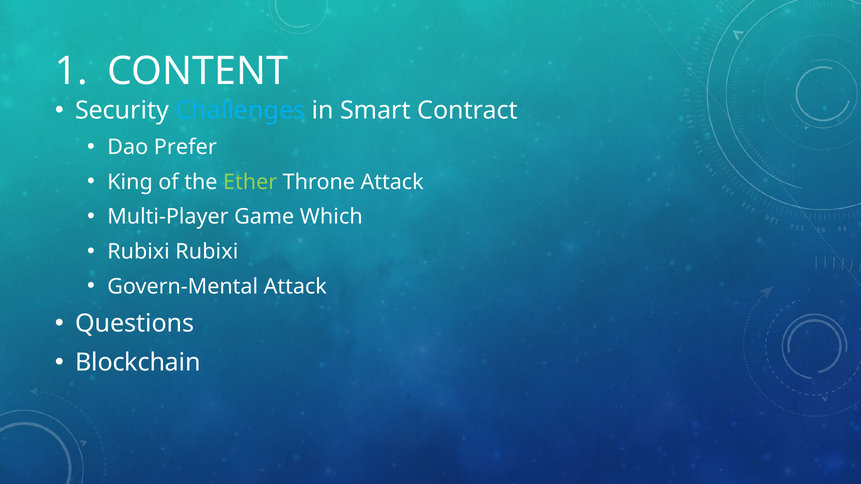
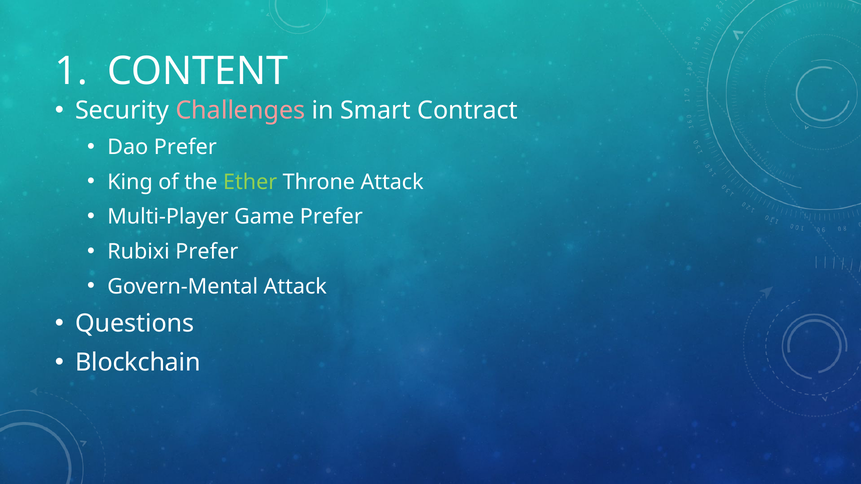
Challenges colour: light blue -> pink (240, 111)
Game Which: Which -> Prefer (331, 217)
Rubixi Rubixi: Rubixi -> Prefer (207, 252)
